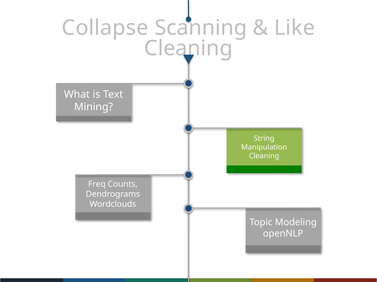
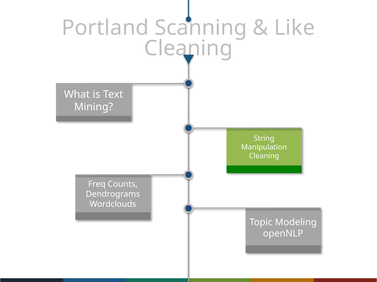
Collapse: Collapse -> Portland (105, 28)
